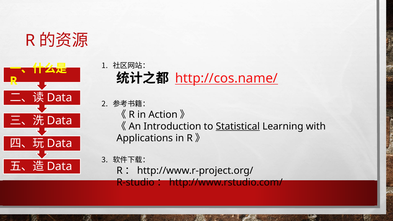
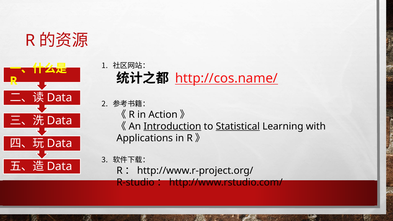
Introduction underline: none -> present (172, 126)
